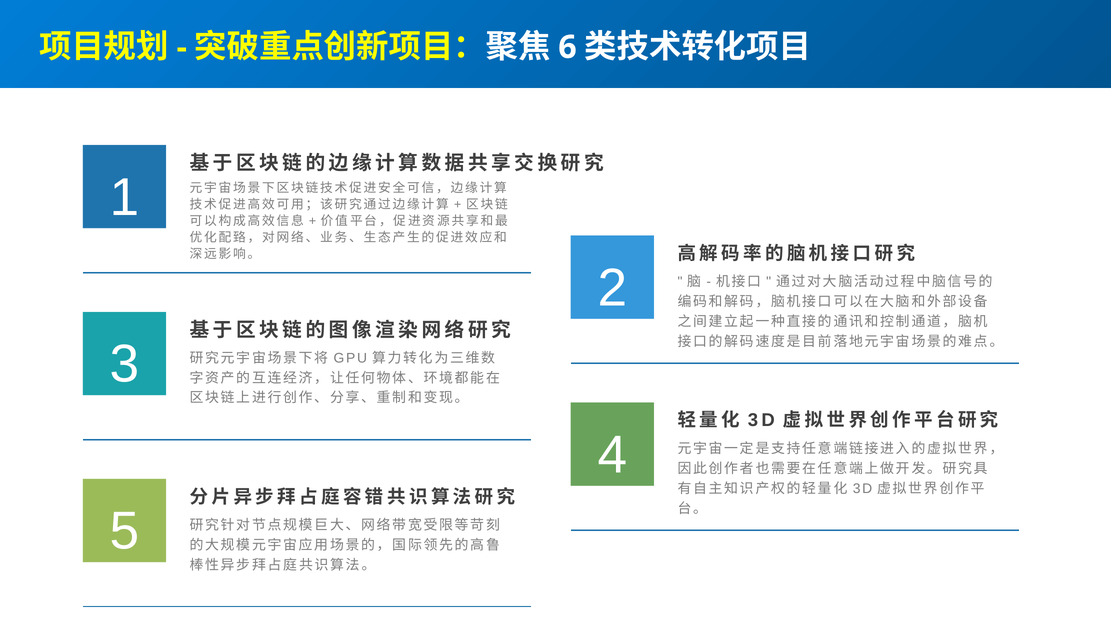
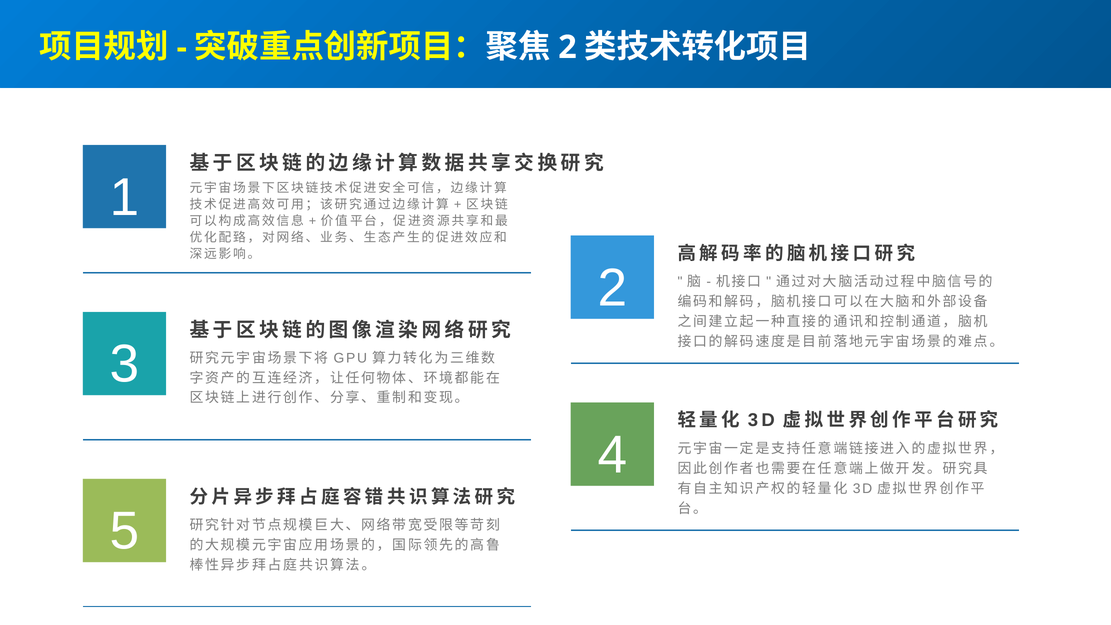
6: 6 -> 2 (567, 47)
